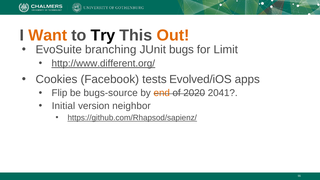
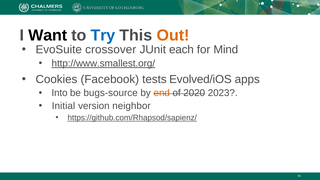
Want colour: orange -> black (48, 35)
Try colour: black -> blue (103, 35)
branching: branching -> crossover (111, 50)
bugs: bugs -> each (181, 50)
Limit: Limit -> Mind (226, 50)
http://www.different.org/: http://www.different.org/ -> http://www.smallest.org/ (103, 63)
Flip: Flip -> Into (60, 93)
2041: 2041 -> 2023 (223, 93)
